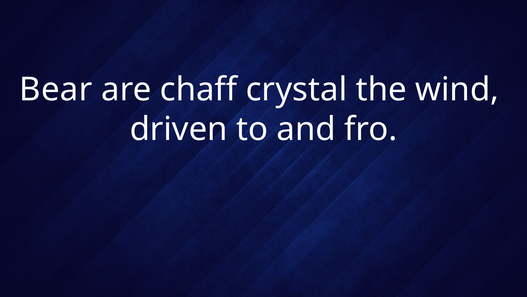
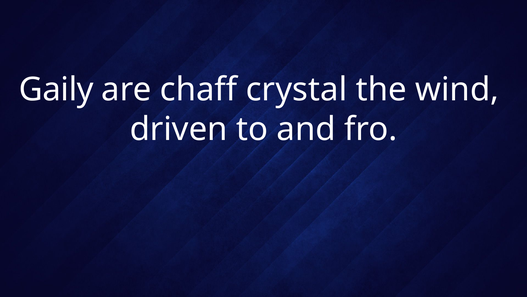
Bear: Bear -> Gaily (56, 90)
